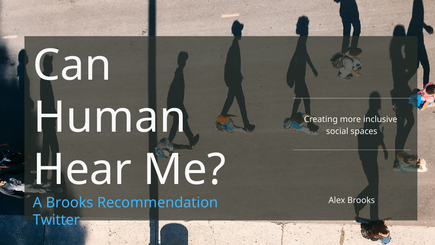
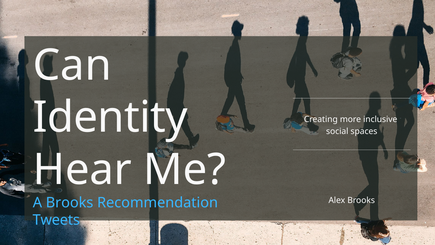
Human: Human -> Identity (110, 117)
Twitter: Twitter -> Tweets (56, 220)
